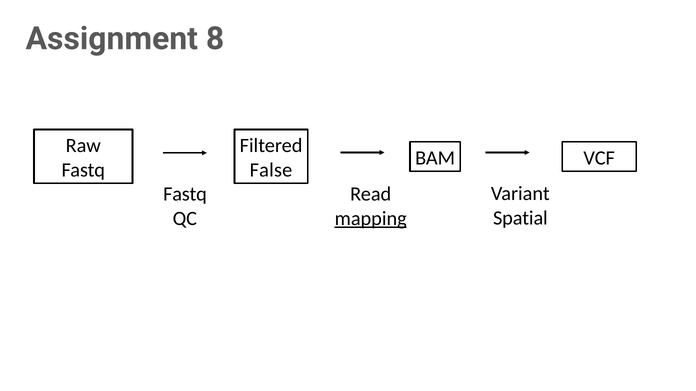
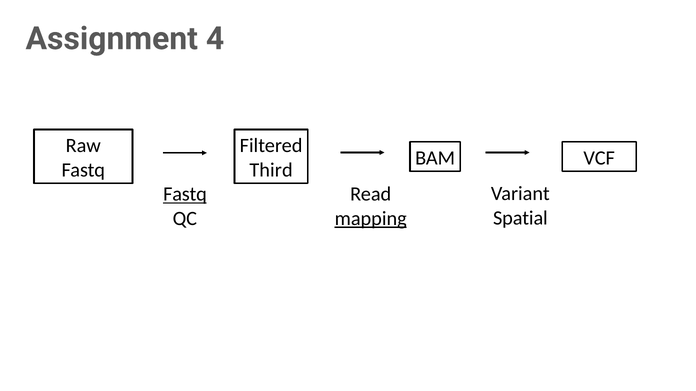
8: 8 -> 4 (215, 39)
False: False -> Third (271, 170)
Fastq underline: none -> present (185, 194)
